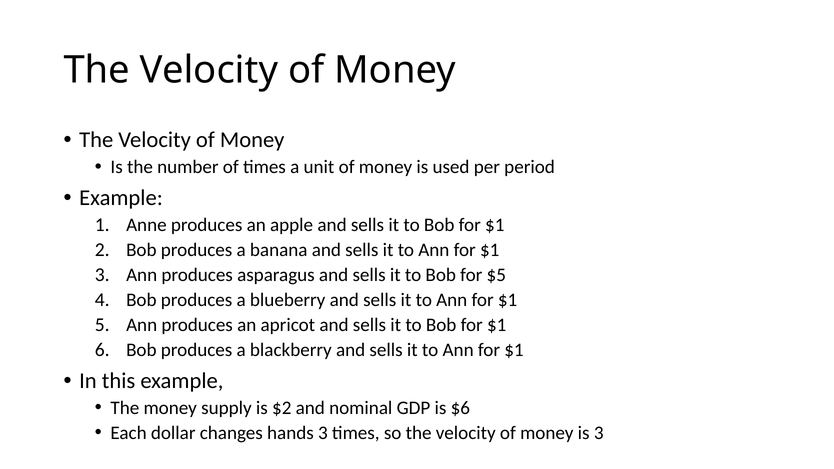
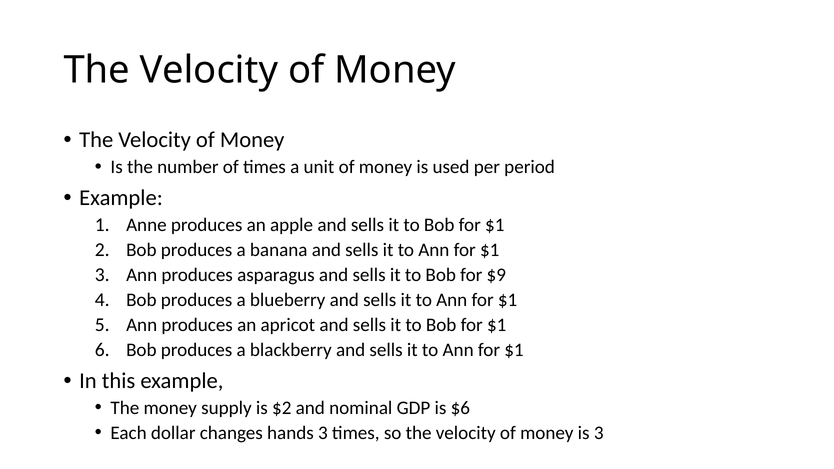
$5: $5 -> $9 (496, 275)
